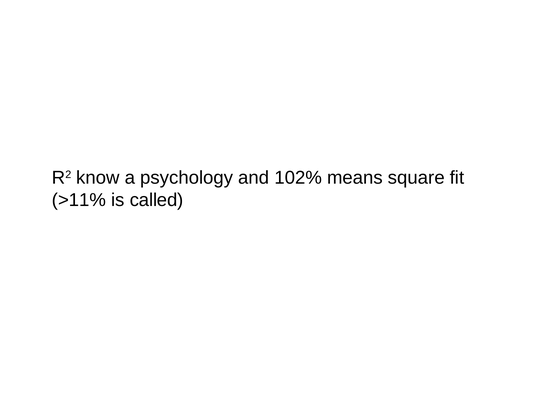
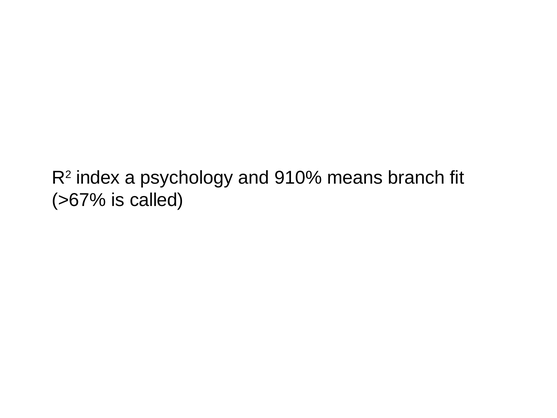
know: know -> index (98, 178)
102%: 102% -> 910% (298, 178)
square: square -> branch (416, 178)
>11%: >11% -> >67% (79, 200)
